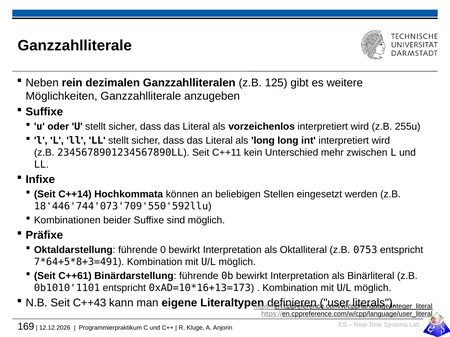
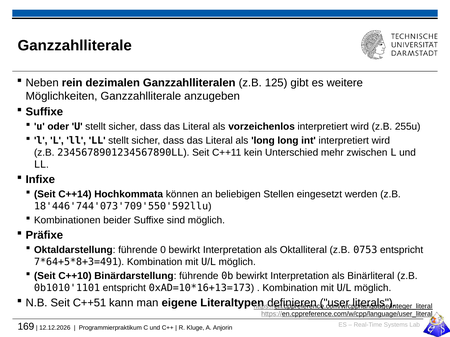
C++61: C++61 -> C++10 (75, 276)
C++43: C++43 -> C++51 (90, 303)
